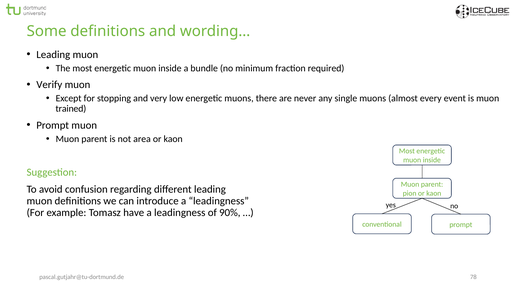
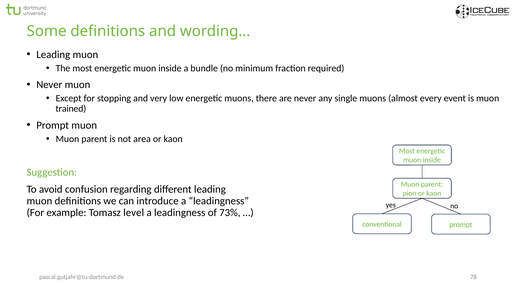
Verify: Verify -> Never (49, 85)
have: have -> level (134, 213)
90%: 90% -> 73% (230, 213)
